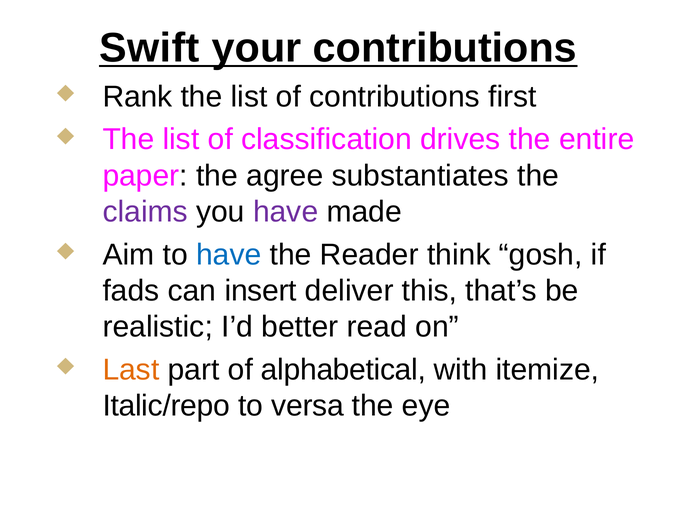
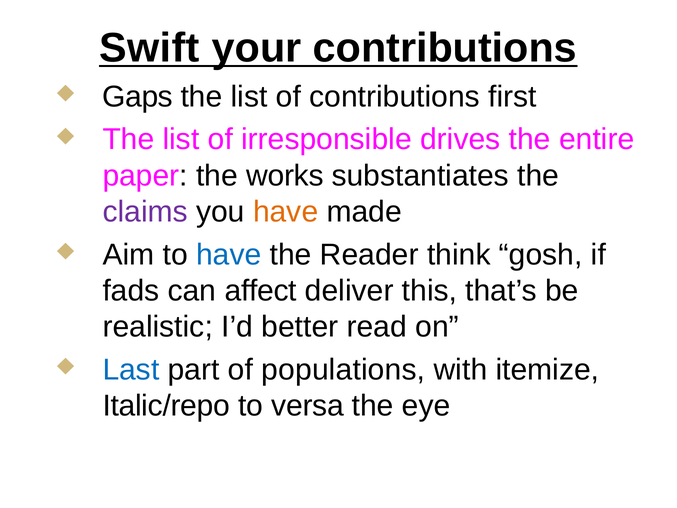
Rank: Rank -> Gaps (138, 97)
classification: classification -> irresponsible (326, 139)
agree: agree -> works (285, 176)
have colour: purple -> orange (286, 212)
insert: insert -> affect (261, 291)
Last colour: orange -> blue (131, 369)
alphabetical: alphabetical -> populations (343, 369)
